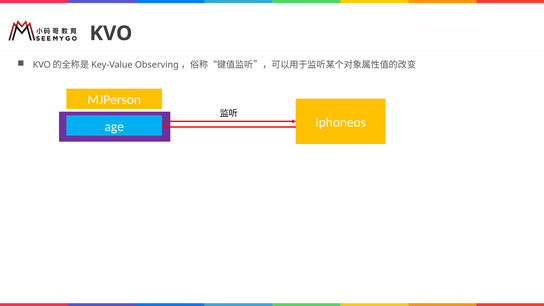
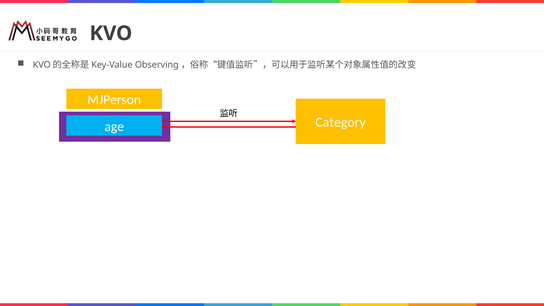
Iphoneos: Iphoneos -> Category (341, 122)
